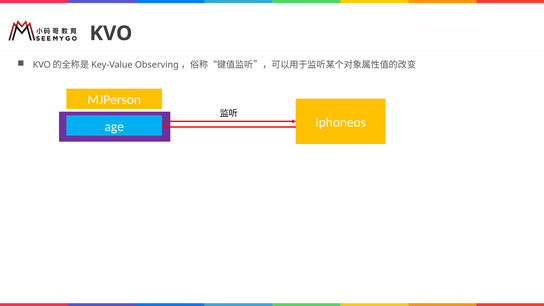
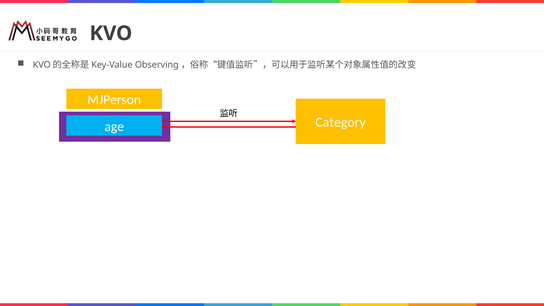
Iphoneos: Iphoneos -> Category (341, 122)
